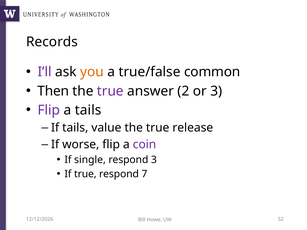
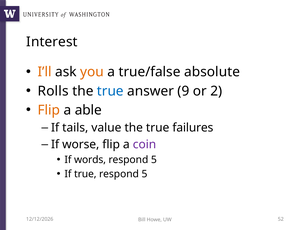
Records: Records -> Interest (52, 42)
I’ll colour: purple -> orange (45, 72)
common: common -> absolute (212, 72)
Then: Then -> Rolls (53, 91)
true colour: purple -> blue (110, 91)
2: 2 -> 9 (183, 91)
or 3: 3 -> 2 (216, 91)
Flip colour: purple -> orange (49, 110)
a tails: tails -> able (88, 110)
release: release -> failures (193, 128)
single: single -> words (90, 160)
3: 3 -> 5 (154, 160)
7: 7 -> 5 (144, 174)
